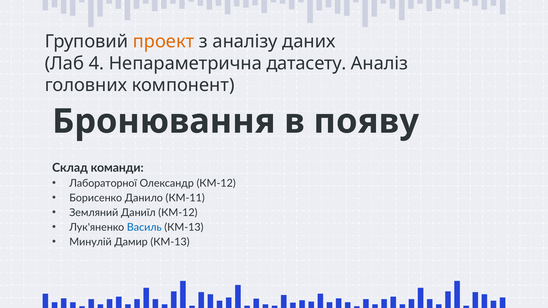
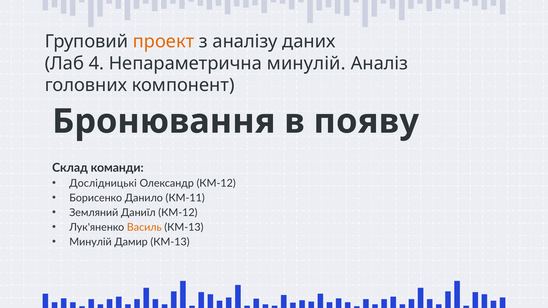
Непараметрична датасету: датасету -> минулій (306, 63)
Лабораторної: Лабораторної -> Дослідницькі (103, 183)
Василь colour: blue -> orange (144, 227)
